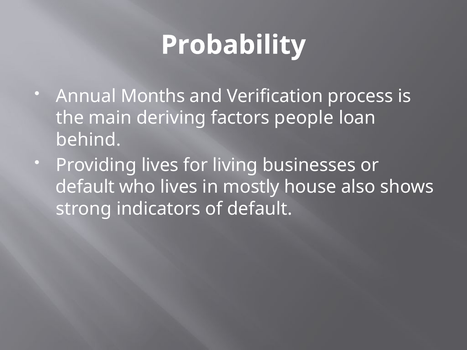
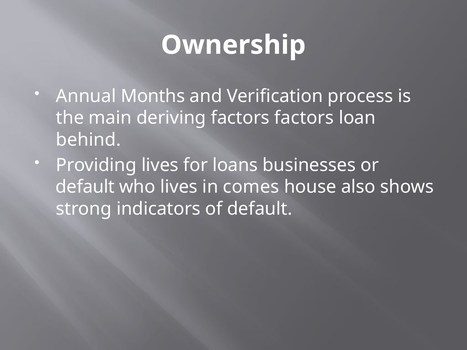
Probability: Probability -> Ownership (233, 45)
factors people: people -> factors (304, 118)
living: living -> loans (235, 165)
mostly: mostly -> comes (251, 187)
